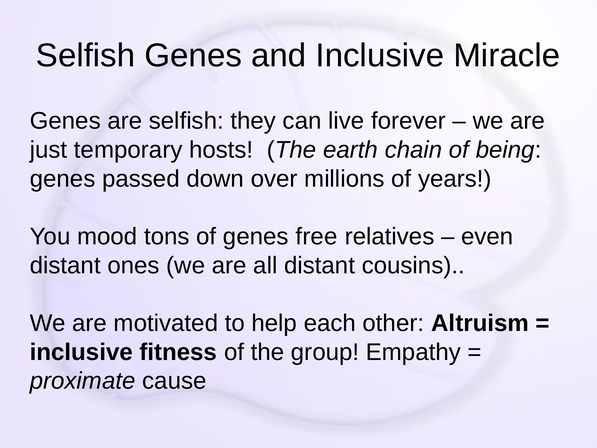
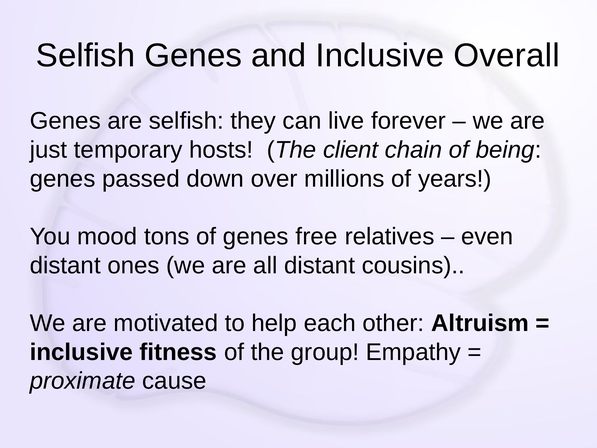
Miracle: Miracle -> Overall (507, 56)
earth: earth -> client (351, 150)
